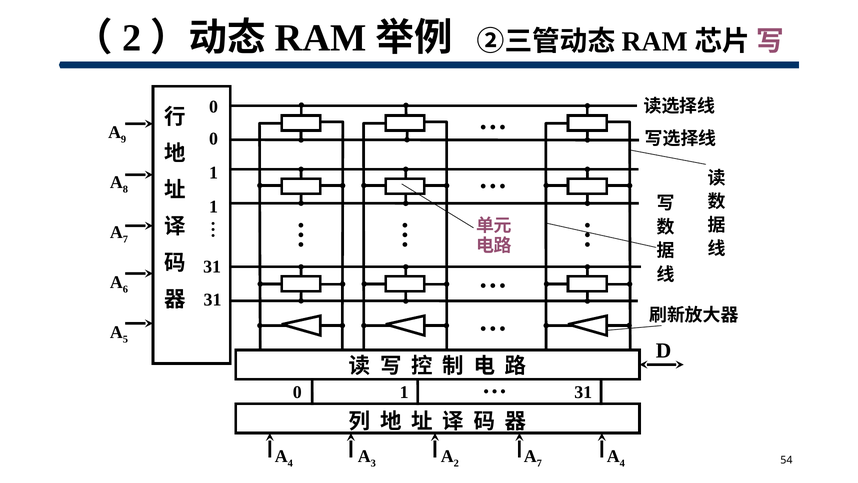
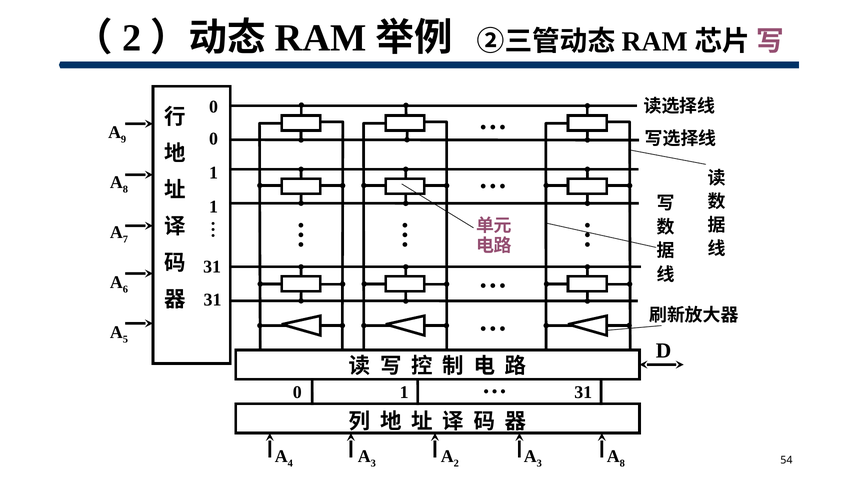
7: 7 -> 3 (539, 463)
4: 4 -> 8 (622, 463)
